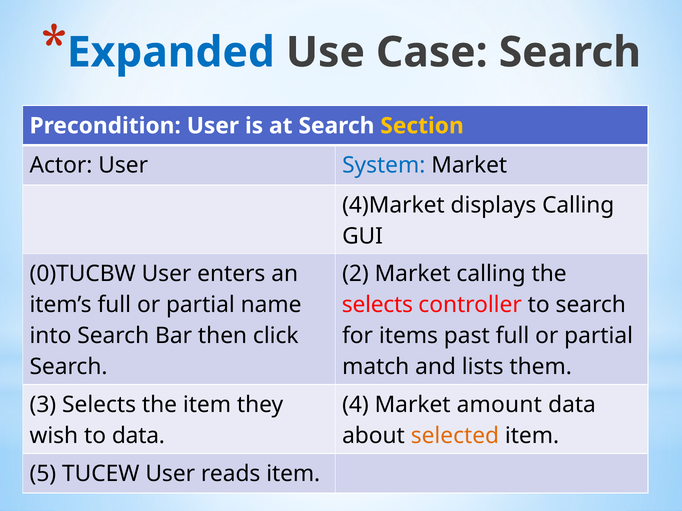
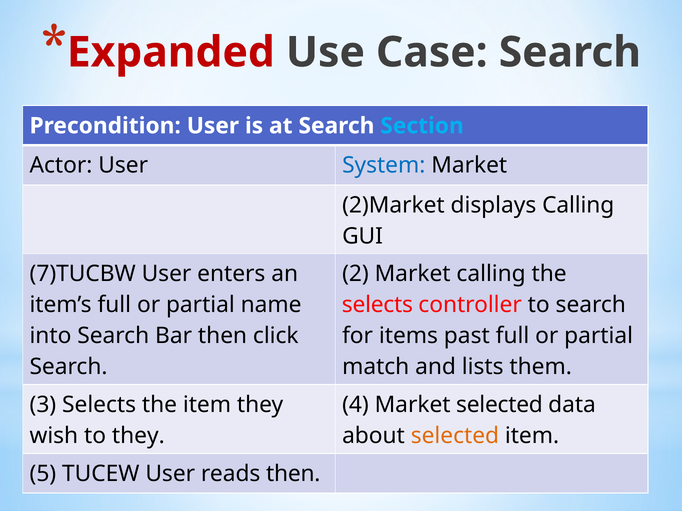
Expanded colour: blue -> red (171, 52)
Section colour: yellow -> light blue (422, 126)
4)Market: 4)Market -> 2)Market (393, 205)
0)TUCBW: 0)TUCBW -> 7)TUCBW (83, 274)
Market amount: amount -> selected (499, 405)
to data: data -> they (138, 436)
reads item: item -> then (293, 474)
